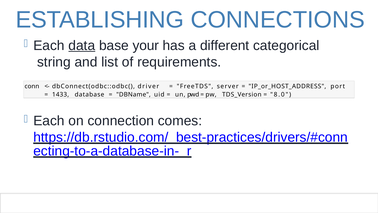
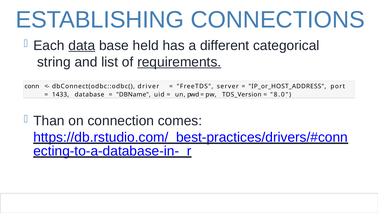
your: your -> held (146, 45)
requirements underline: none -> present (179, 62)
Each: Each -> Than (49, 121)
